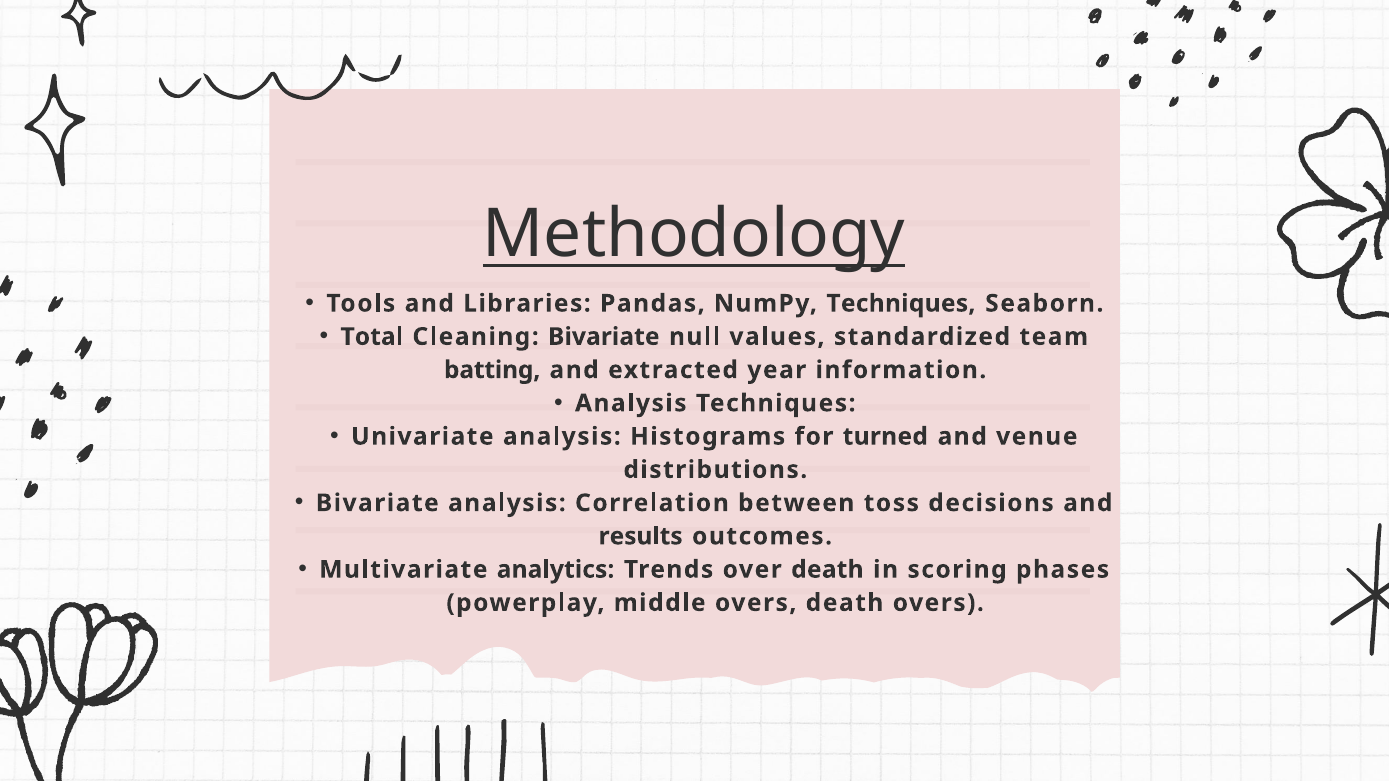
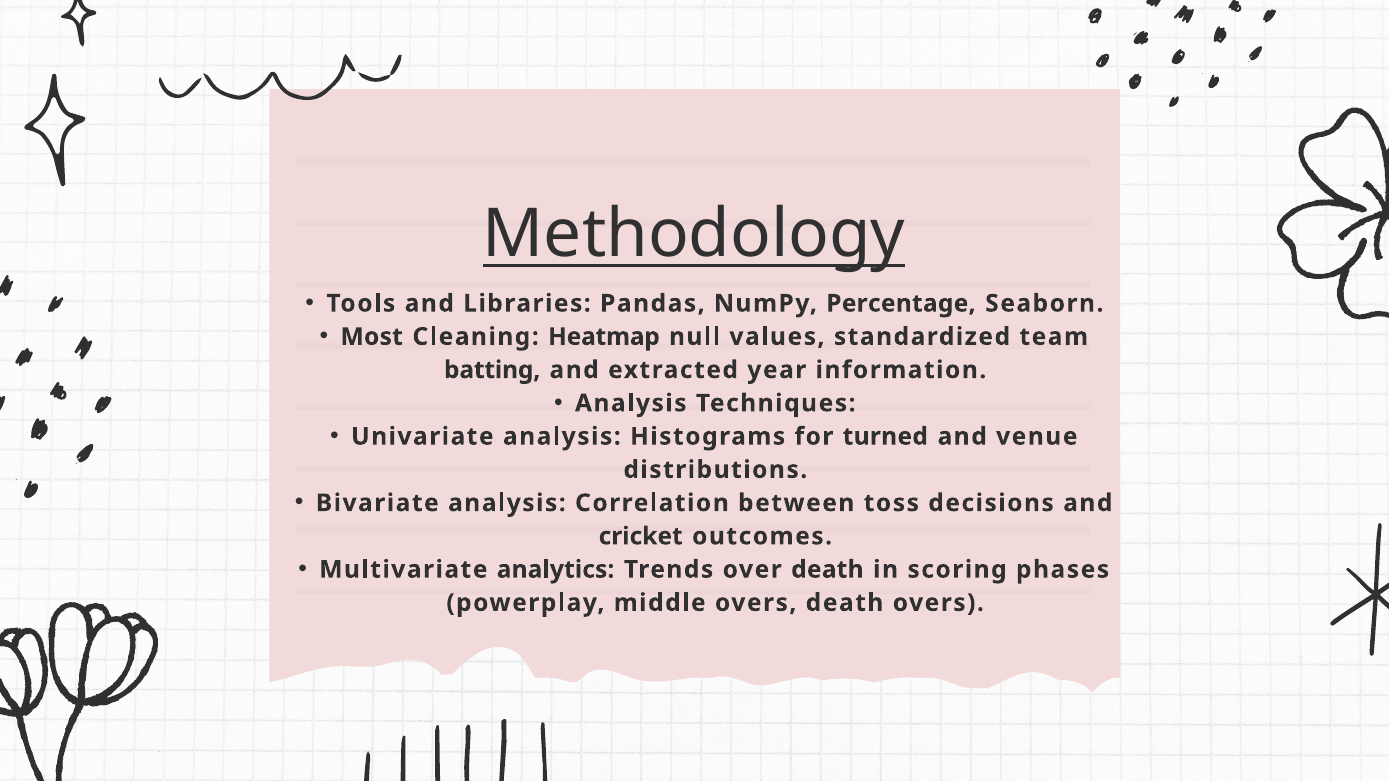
NumPy Techniques: Techniques -> Percentage (901, 304)
Total: Total -> Most (372, 337)
Cleaning Bivariate: Bivariate -> Heatmap (604, 337)
results: results -> cricket (641, 536)
